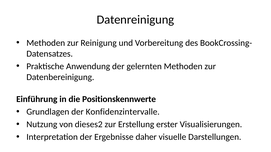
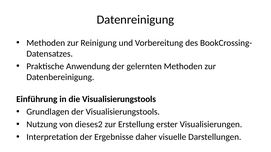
die Positionskennwerte: Positionskennwerte -> Visualisierungstools (119, 99)
der Konfidenzintervalle: Konfidenzintervalle -> Visualisierungstools (123, 112)
